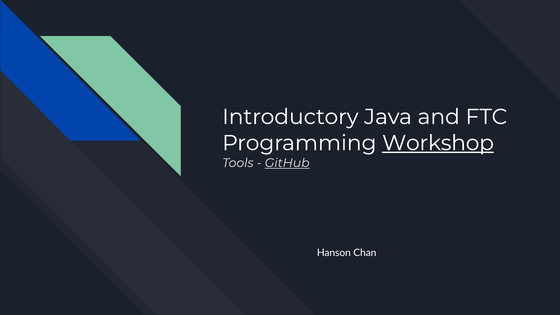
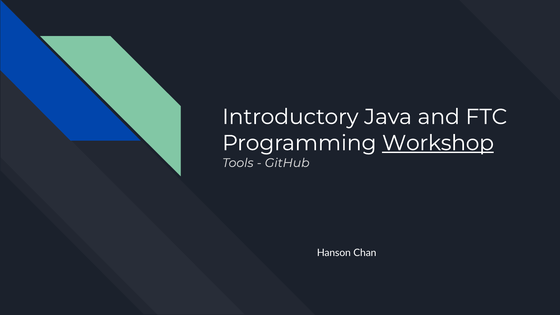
GitHub underline: present -> none (287, 163)
